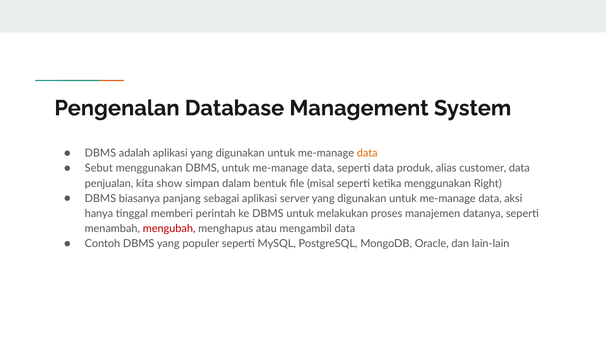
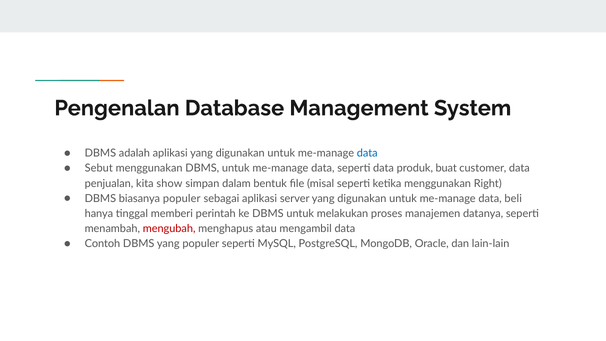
data colour: orange -> blue (367, 153)
alias: alias -> buat (446, 168)
biasanya panjang: panjang -> populer (182, 198)
aksi: aksi -> beli (513, 198)
